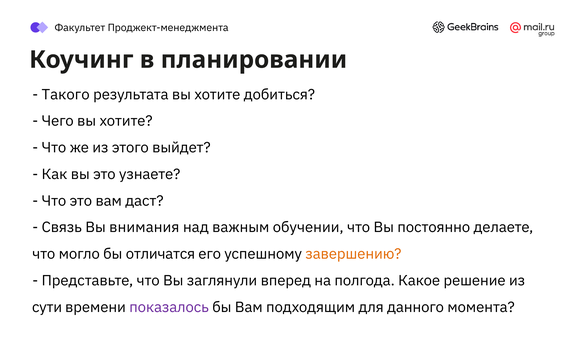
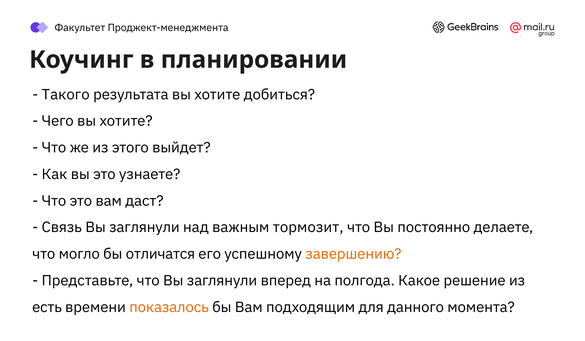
внимания: внимания -> заглянули (144, 228)
обучении: обучении -> тормозит (308, 228)
сути: сути -> есть (47, 307)
показалось colour: purple -> orange (169, 307)
